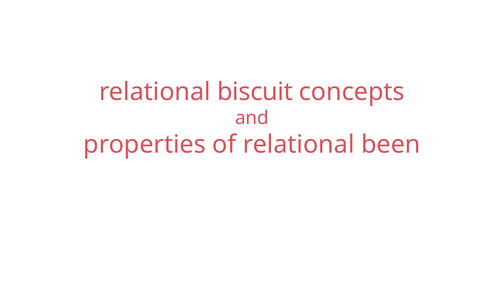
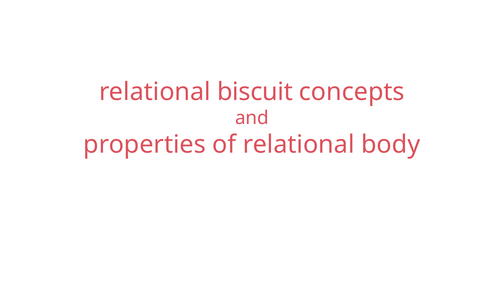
been: been -> body (391, 145)
